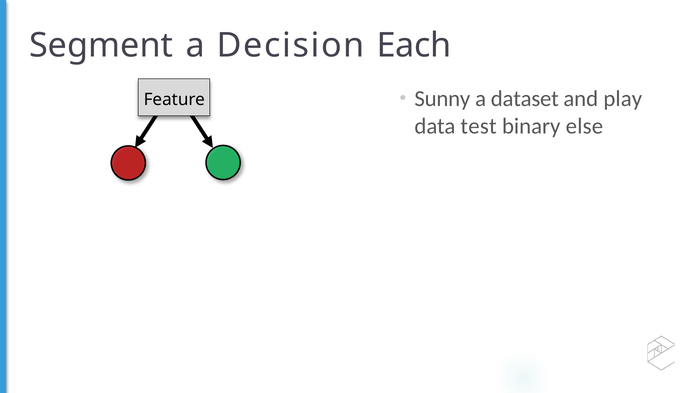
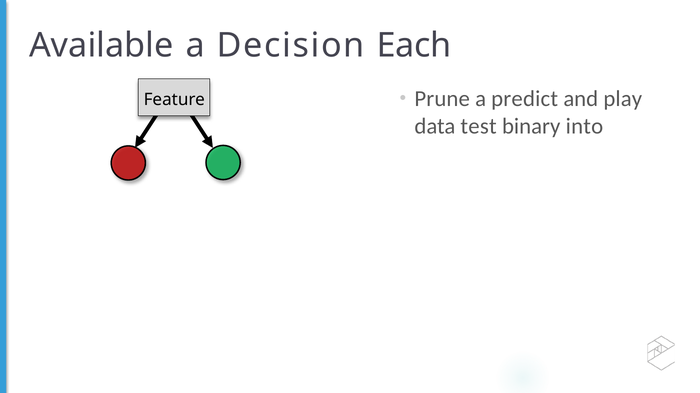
Segment: Segment -> Available (101, 46)
Sunny: Sunny -> Prune (442, 99)
dataset: dataset -> predict (525, 99)
else: else -> into (584, 126)
